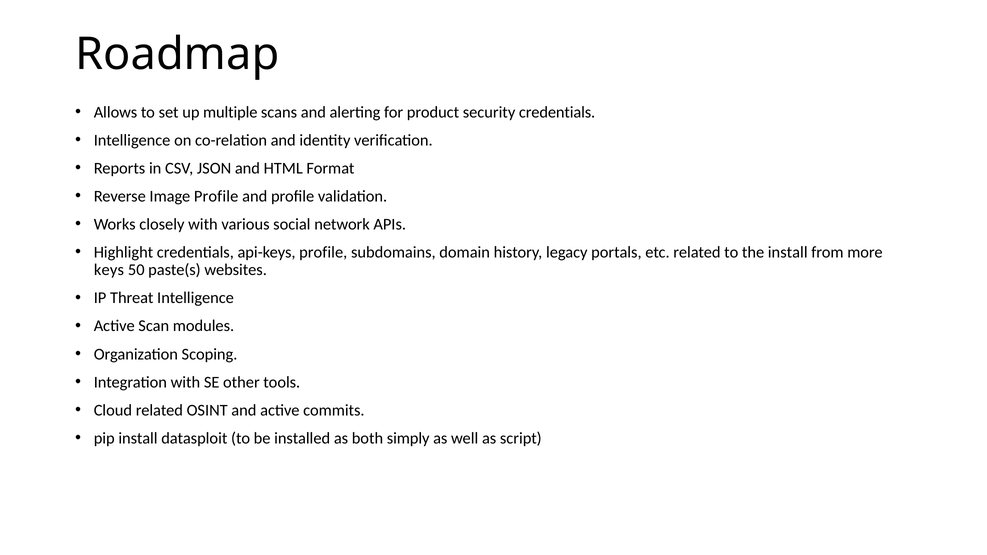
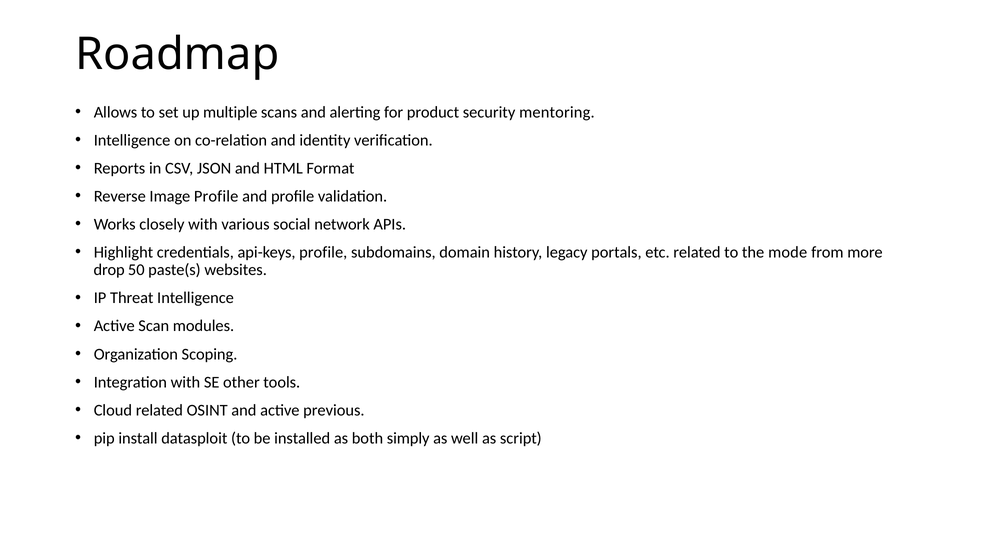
security credentials: credentials -> mentoring (557, 112)
the install: install -> mode (788, 252)
keys: keys -> drop (109, 270)
commits: commits -> previous (334, 410)
